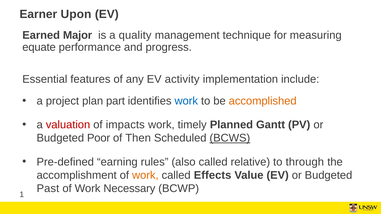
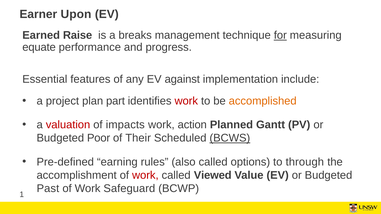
Major: Major -> Raise (78, 35)
quality: quality -> breaks (135, 35)
for underline: none -> present (280, 35)
activity: activity -> against (182, 79)
work colour: blue -> red (186, 101)
timely: timely -> action (192, 125)
Then: Then -> Their (138, 138)
relative: relative -> options (250, 162)
work colour: orange -> red (145, 175)
Effects: Effects -> Viewed (213, 175)
Necessary: Necessary -> Safeguard (129, 189)
